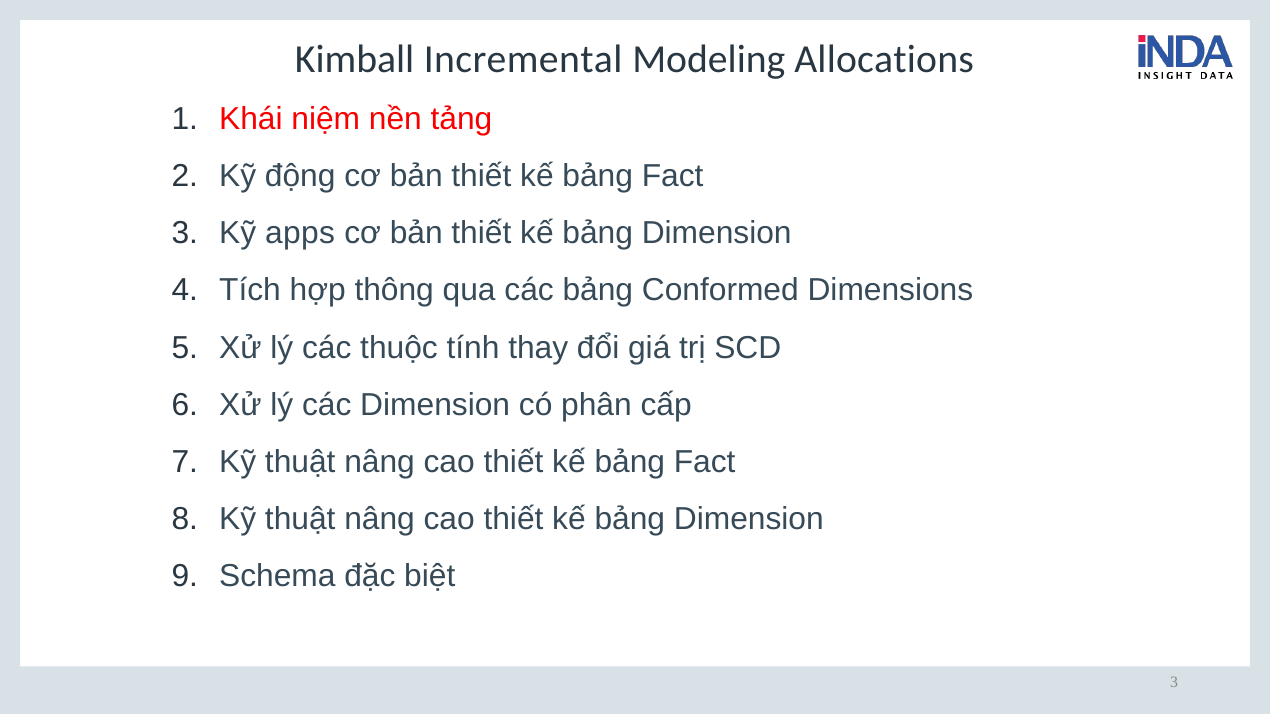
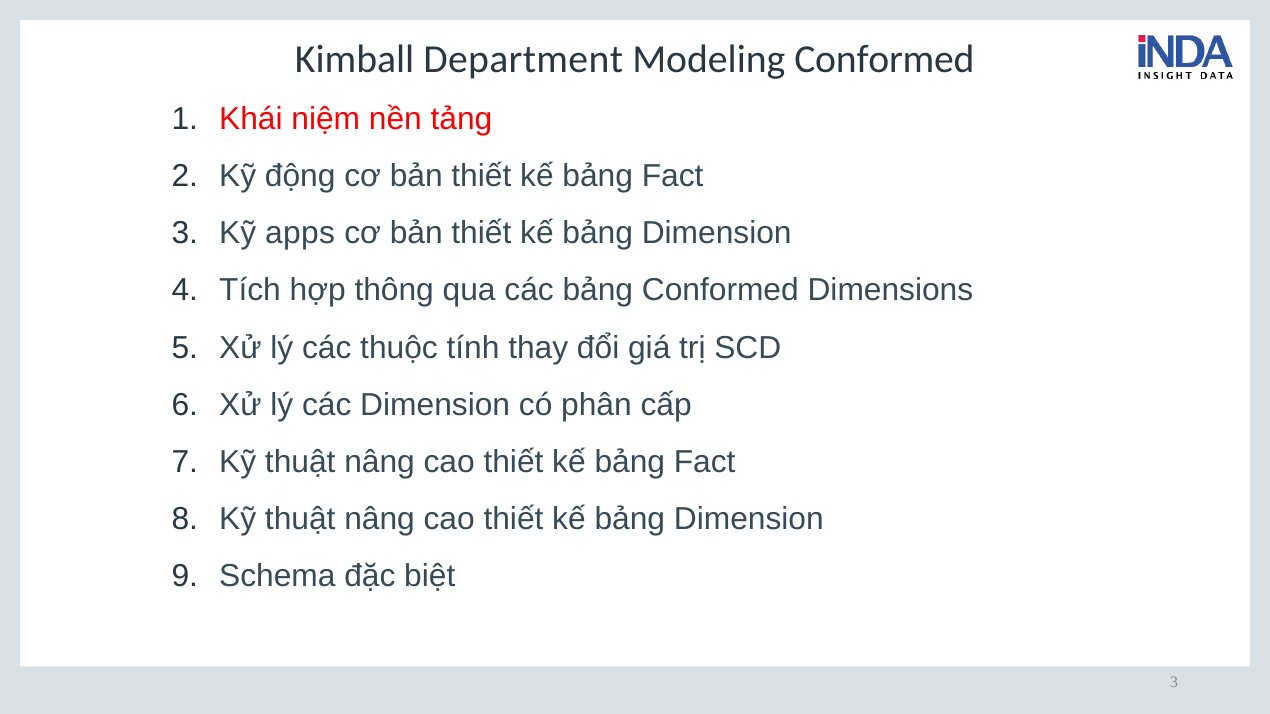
Incremental: Incremental -> Department (523, 59)
Modeling Allocations: Allocations -> Conformed (884, 59)
